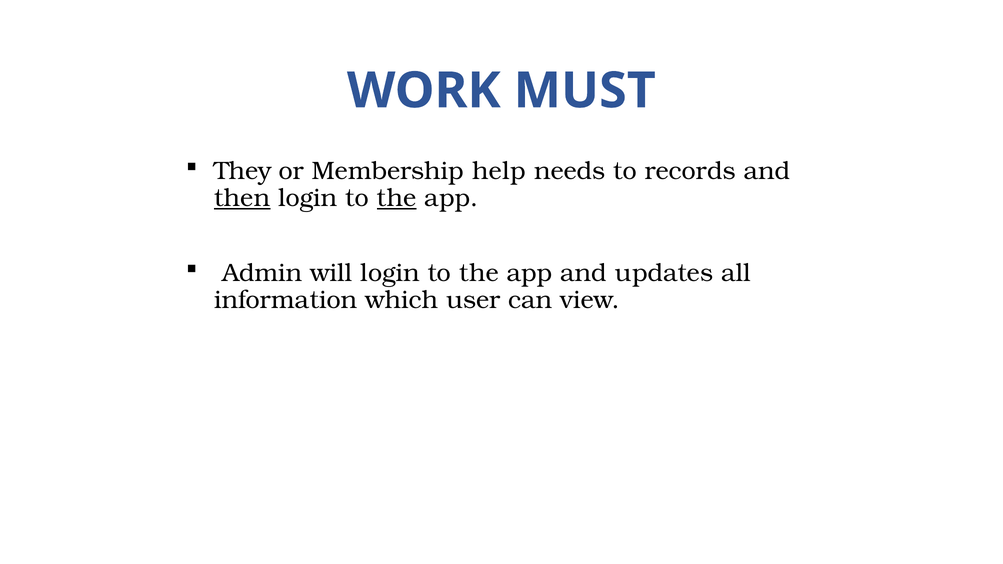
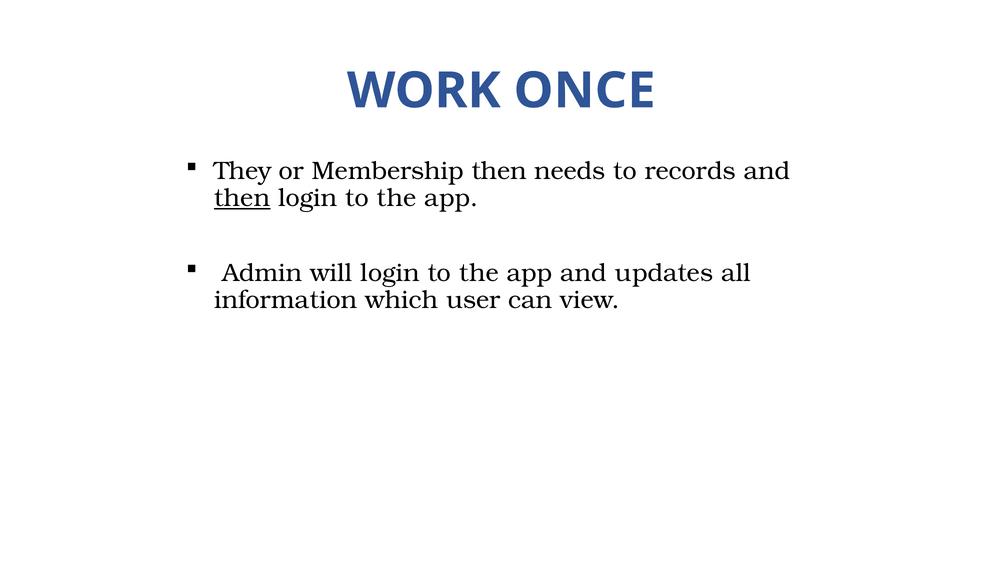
MUST: MUST -> ONCE (585, 91)
Membership help: help -> then (499, 171)
the underline: present -> none (397, 198)
